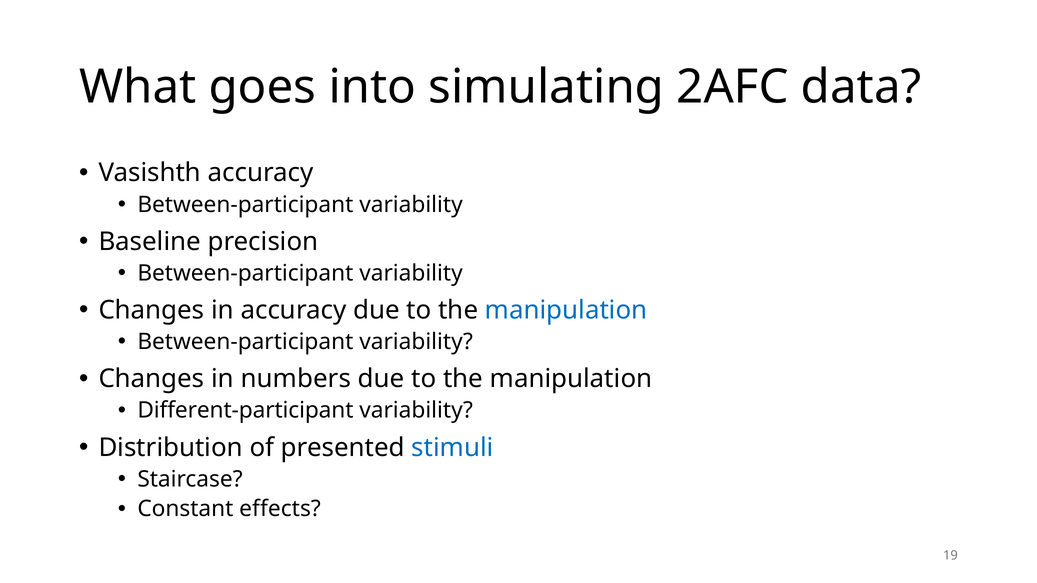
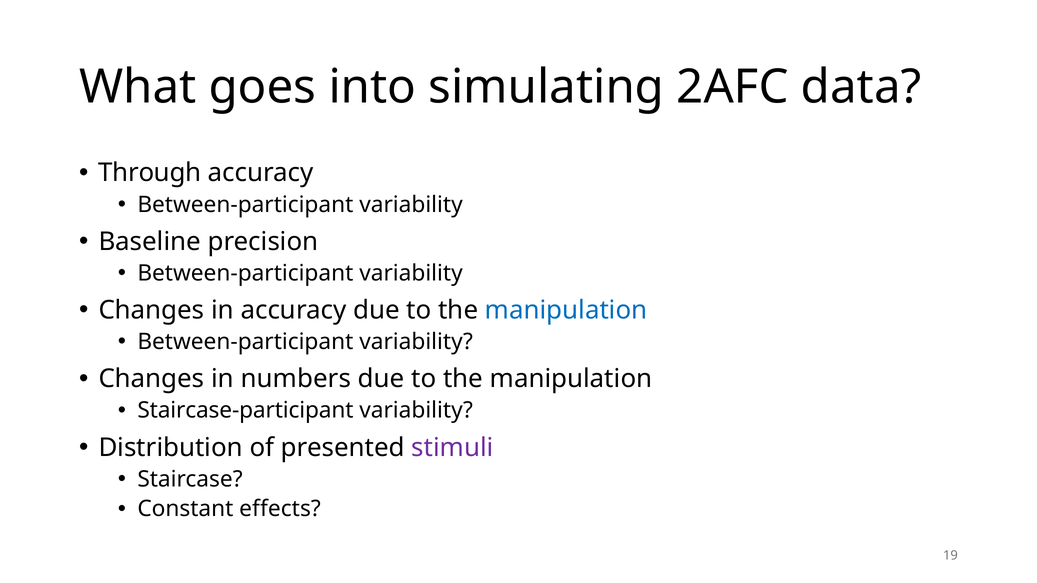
Vasishth: Vasishth -> Through (150, 173)
Different-participant: Different-participant -> Staircase-participant (245, 411)
stimuli colour: blue -> purple (452, 448)
